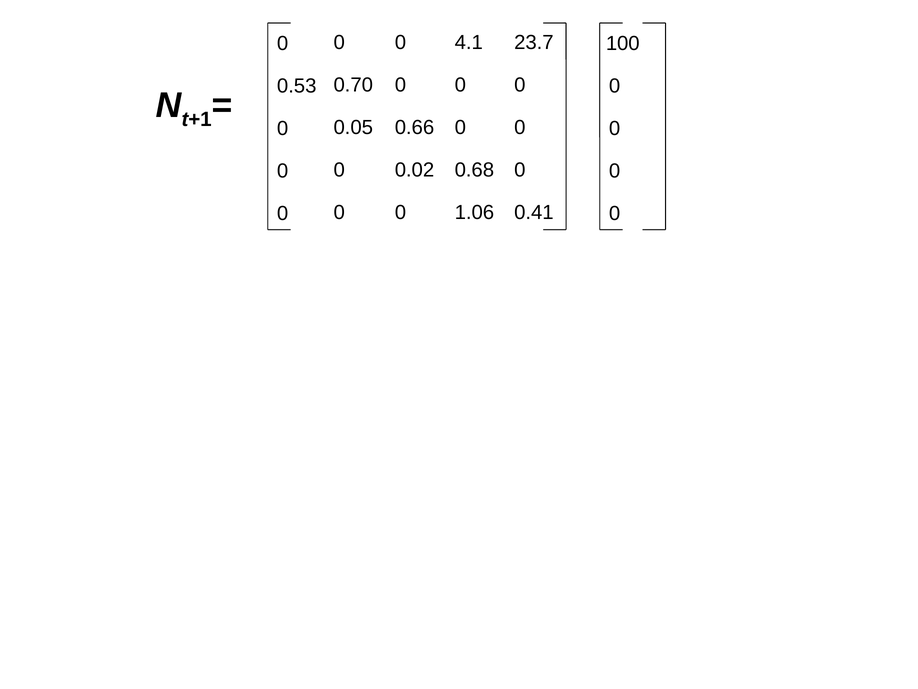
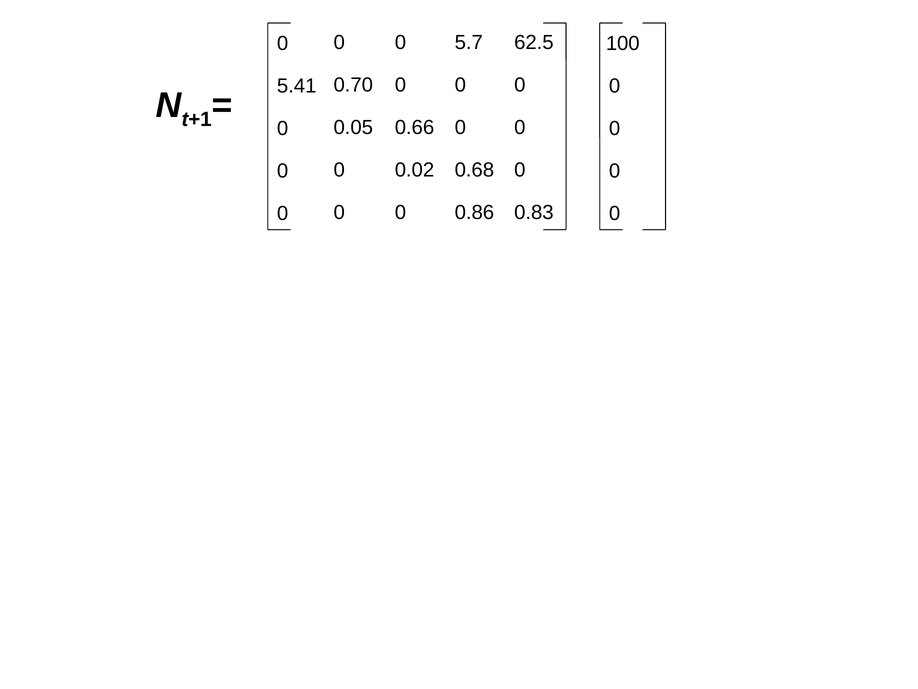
4.1: 4.1 -> 5.7 (469, 43)
23.7: 23.7 -> 62.5 (534, 43)
0.53: 0.53 -> 5.41 (297, 86)
1.06: 1.06 -> 0.86 (474, 212)
0.41: 0.41 -> 0.83 (534, 212)
